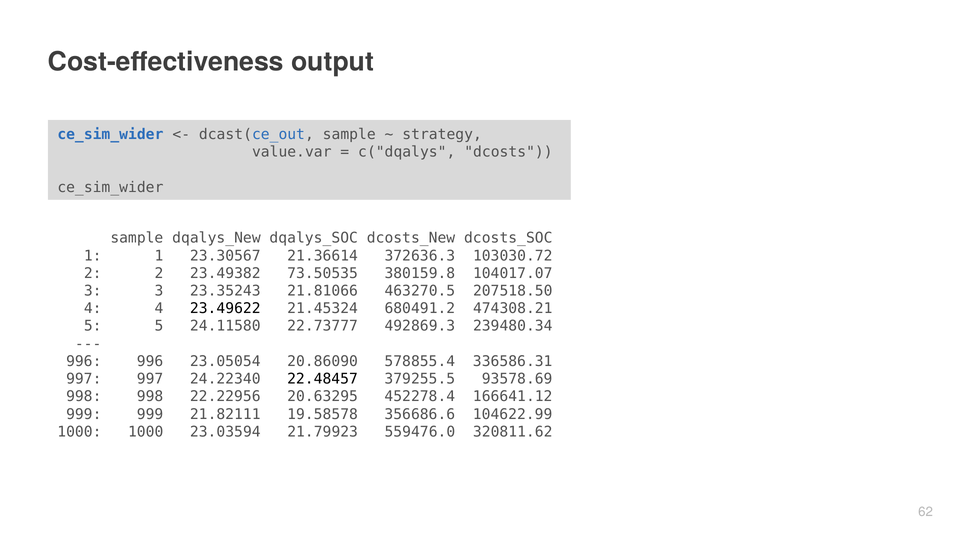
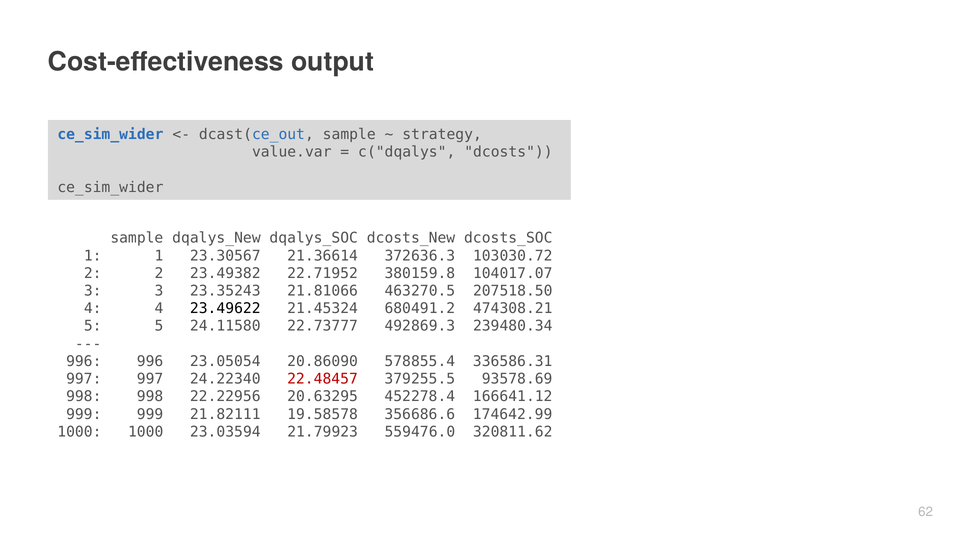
73.50535: 73.50535 -> 22.71952 (323, 273)
22.48457 colour: black -> red (323, 379)
104622.99: 104622.99 -> 174642.99 (513, 414)
